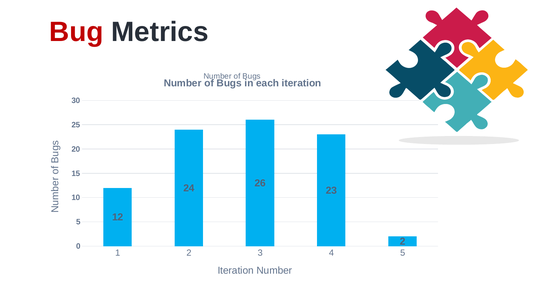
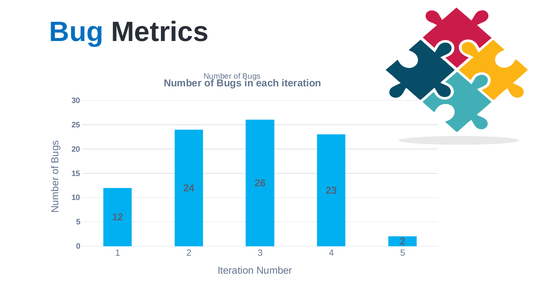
Bug colour: red -> blue (76, 32)
